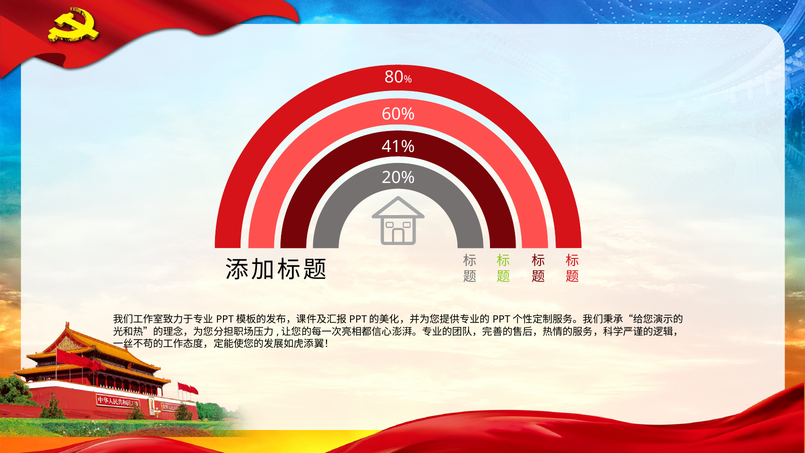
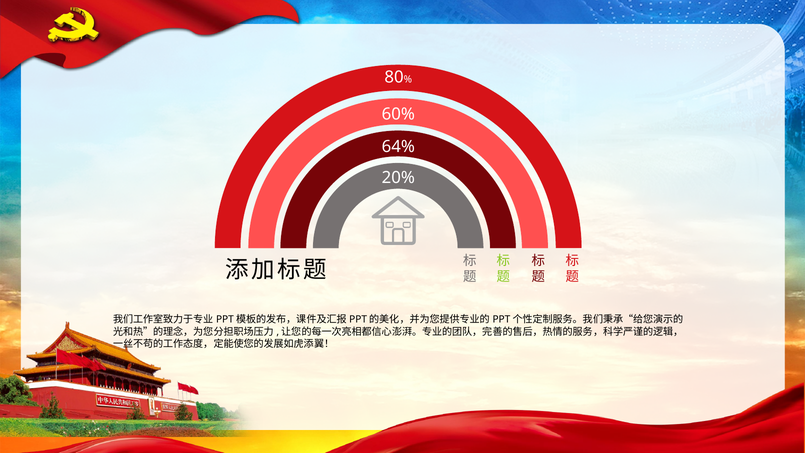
41%: 41% -> 64% (398, 147)
